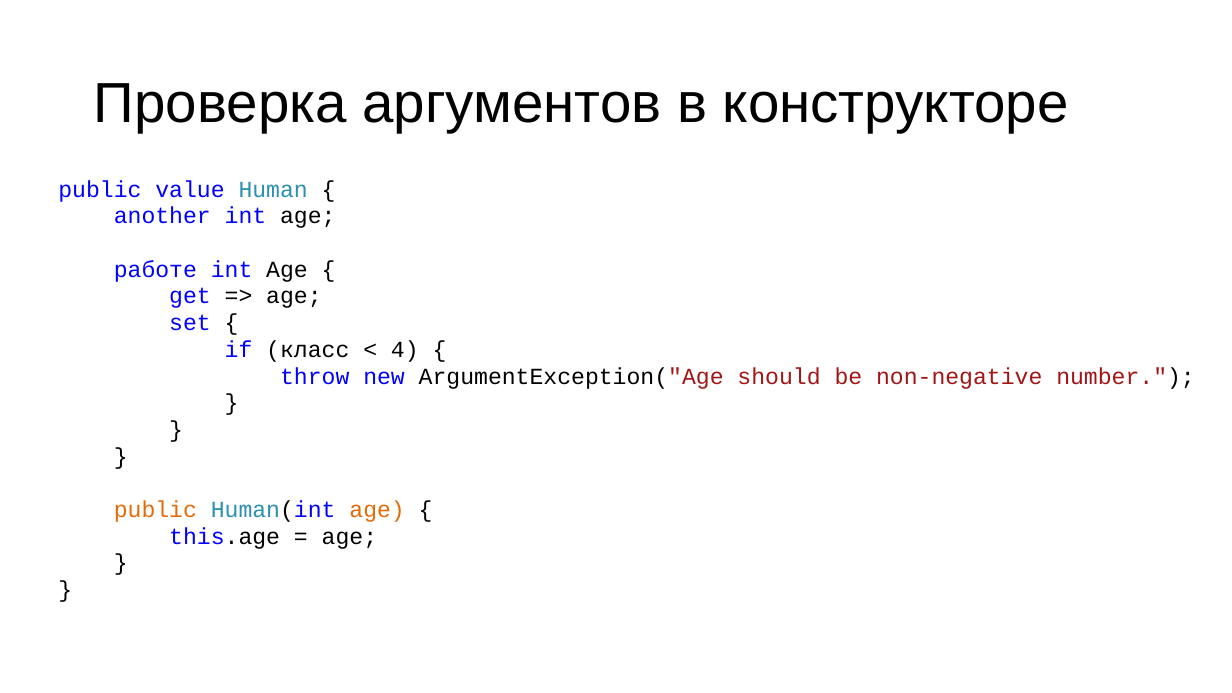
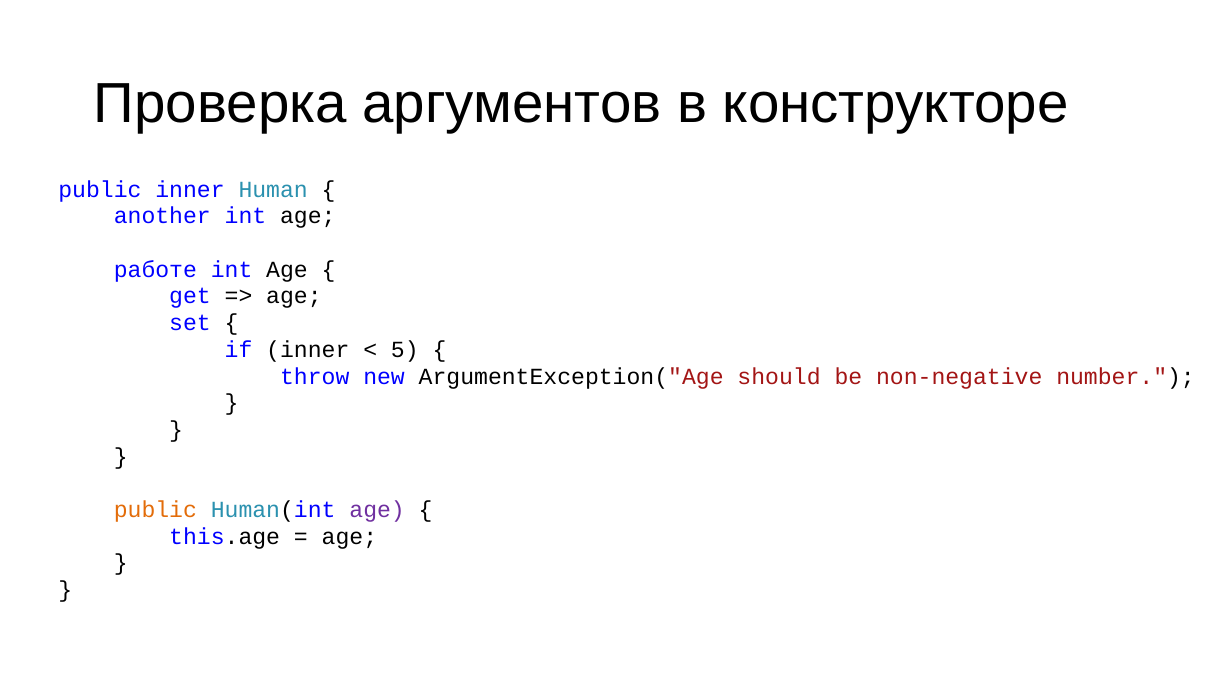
public value: value -> inner (190, 190)
if класс: класс -> inner (308, 350)
4: 4 -> 5 (405, 350)
age colour: orange -> purple (377, 510)
